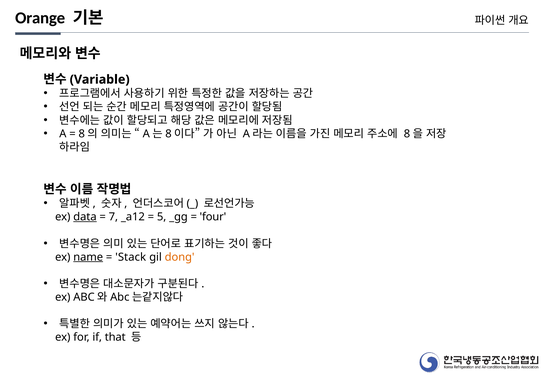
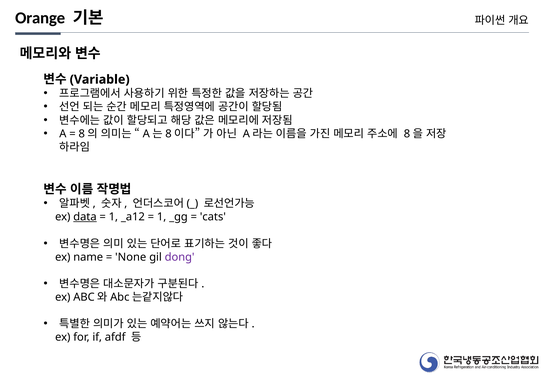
7: 7 -> 1 (113, 217)
5: 5 -> 1 (162, 217)
four: four -> cats (213, 217)
name underline: present -> none (88, 257)
Stack: Stack -> None (131, 257)
dong colour: orange -> purple (180, 257)
that: that -> afdf (115, 338)
